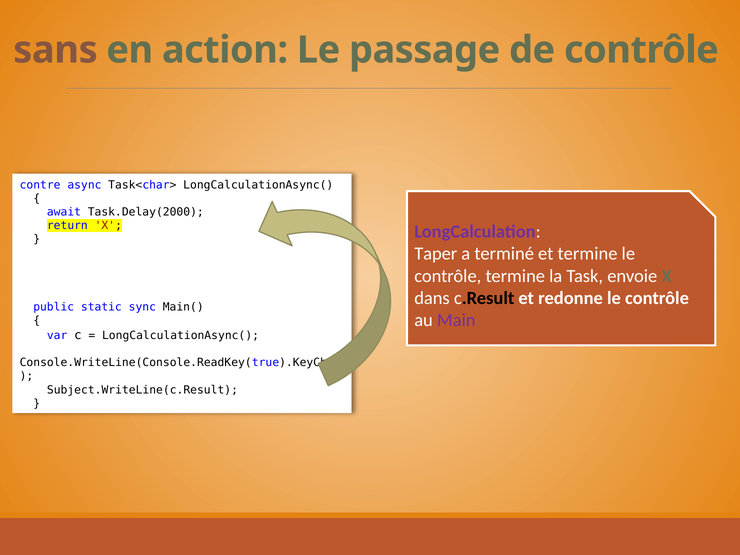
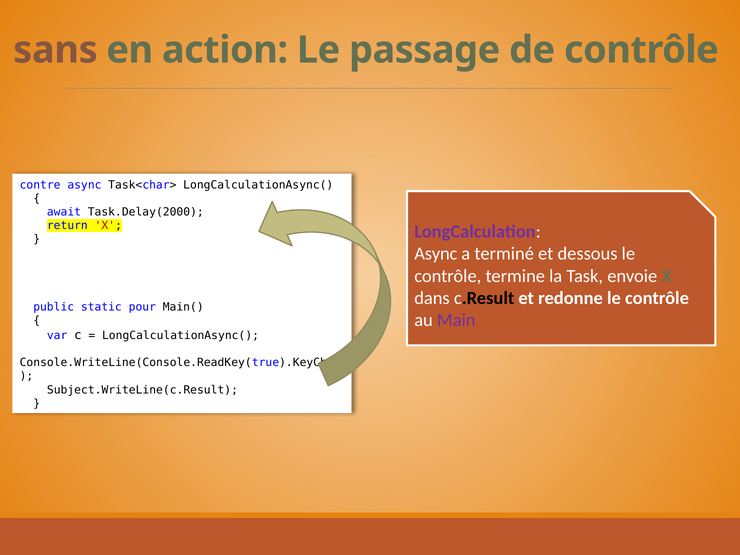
Taper: Taper -> Async (436, 254)
et termine: termine -> dessous (588, 254)
sync: sync -> pour (142, 307)
